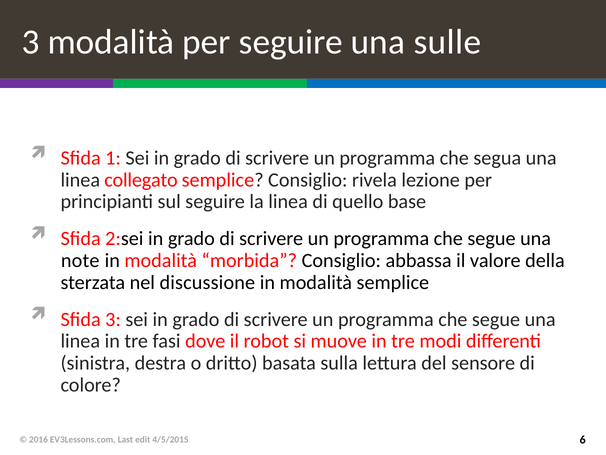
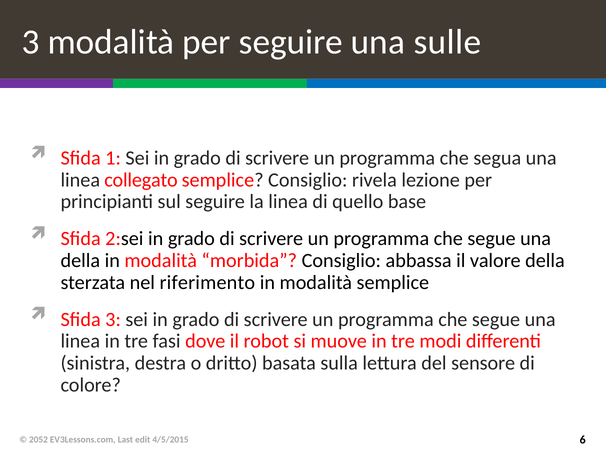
note: note -> della (80, 260)
discussione: discussione -> riferimento (207, 282)
2016: 2016 -> 2052 (38, 439)
